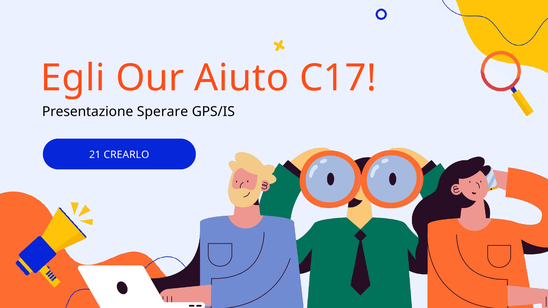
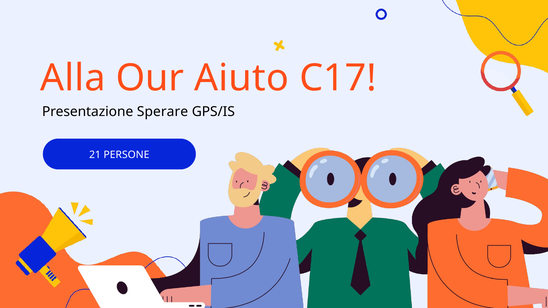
Egli: Egli -> Alla (73, 78)
CREARLO: CREARLO -> PERSONE (126, 155)
